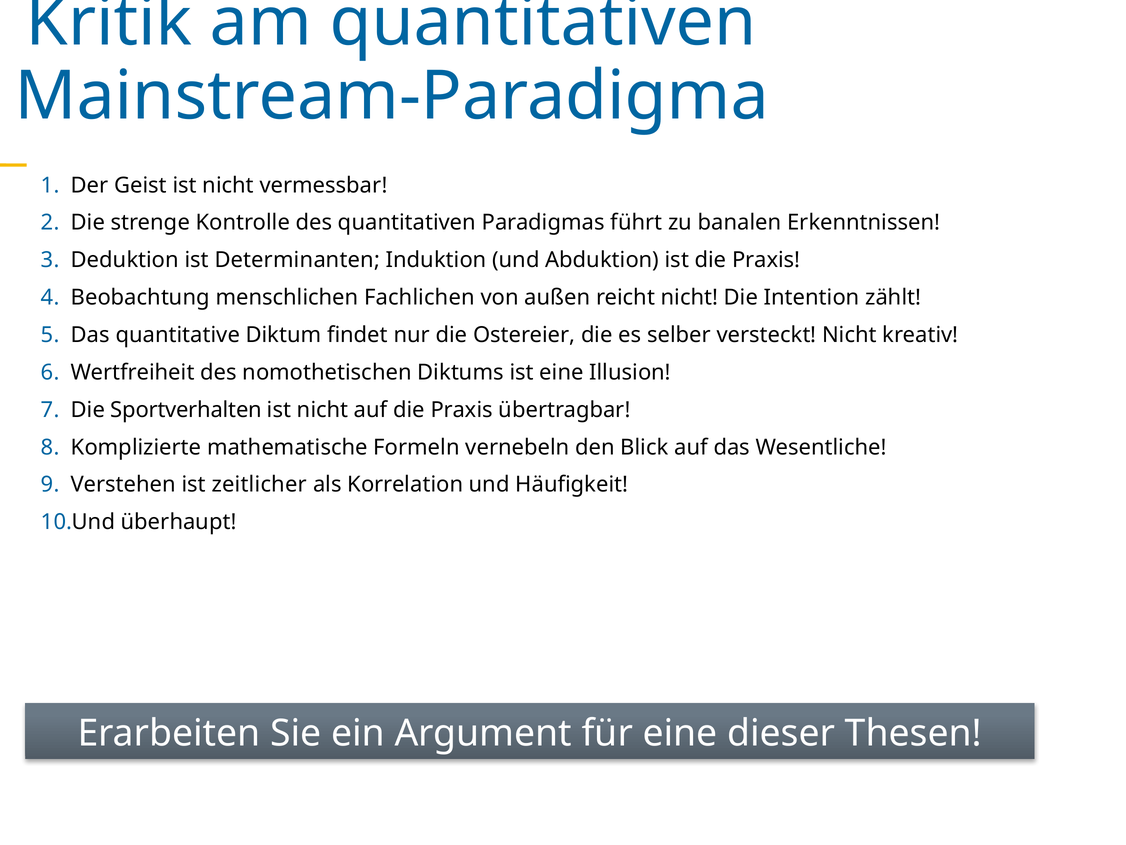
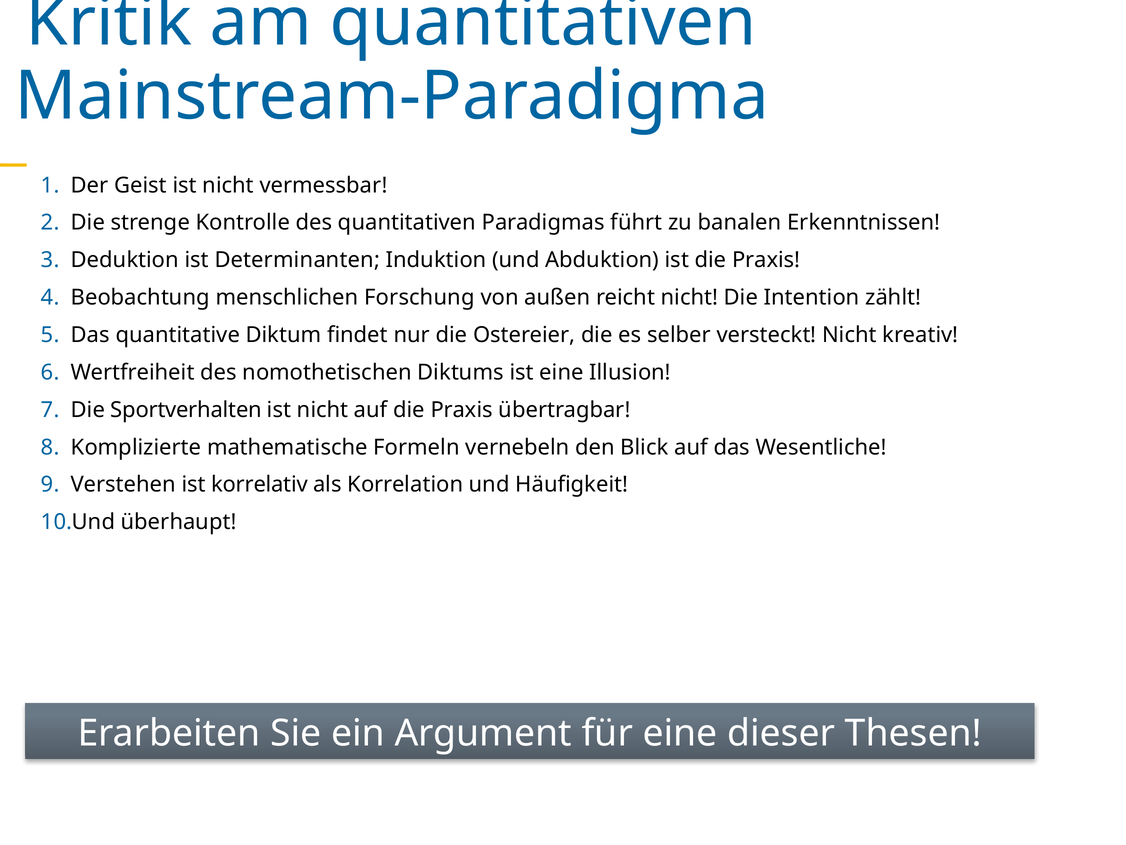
Fachlichen: Fachlichen -> Forschung (419, 297)
zeitlicher: zeitlicher -> korrelativ (260, 484)
